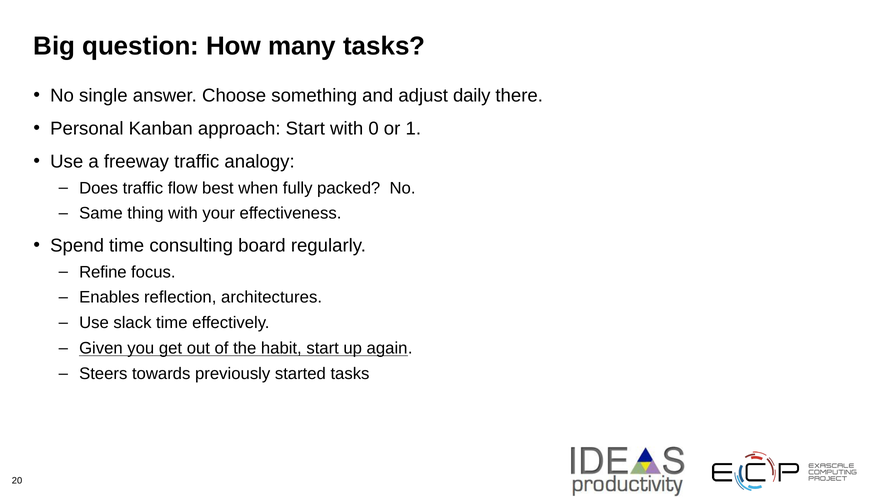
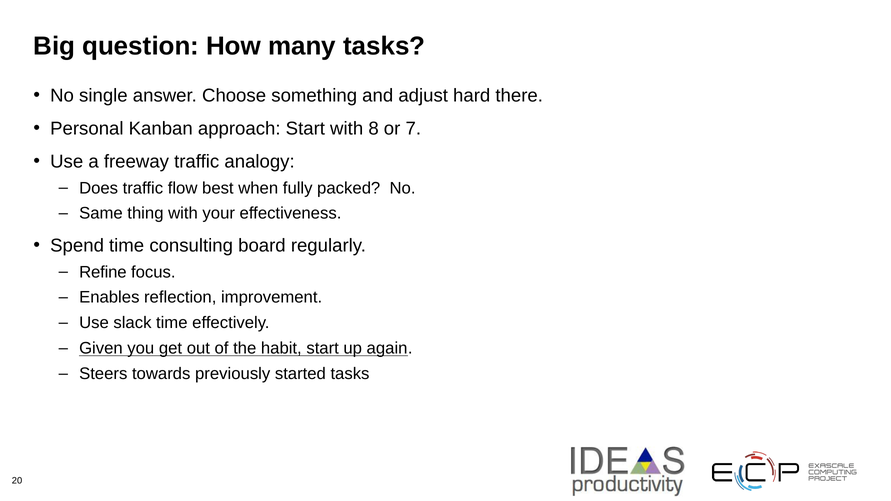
daily: daily -> hard (472, 96)
0: 0 -> 8 (374, 129)
1: 1 -> 7 (413, 129)
architectures: architectures -> improvement (272, 298)
